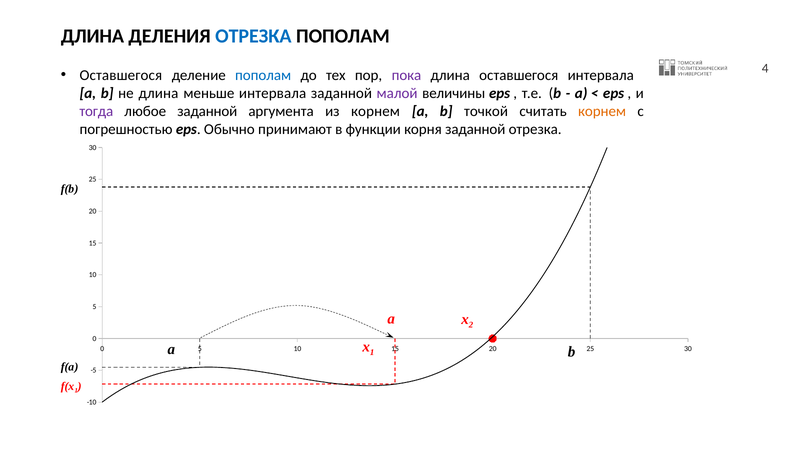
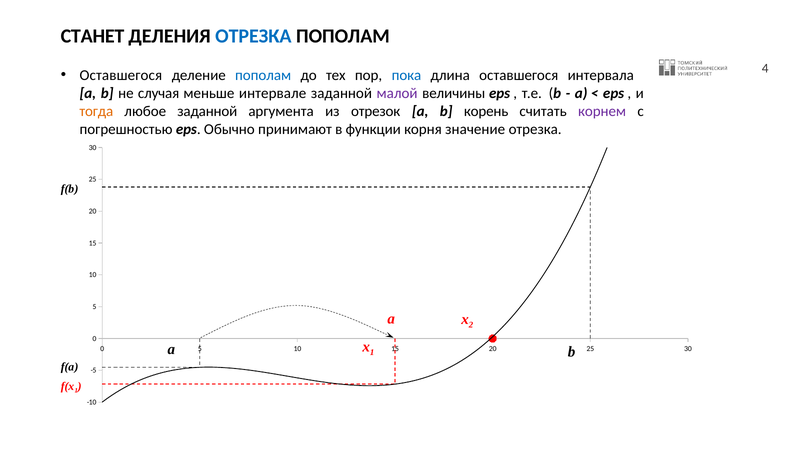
ДЛИНА: ДЛИНА -> СТАНЕТ (93, 36)
пока colour: purple -> blue (406, 75)
не длина: длина -> случая (159, 93)
меньше интервала: интервала -> интервале (273, 93)
тогда colour: purple -> orange (96, 111)
из корнем: корнем -> отрезок (376, 111)
точкой: точкой -> корень (486, 111)
корнем colour: orange -> purple (602, 111)
корня заданной: заданной -> значение (475, 129)
